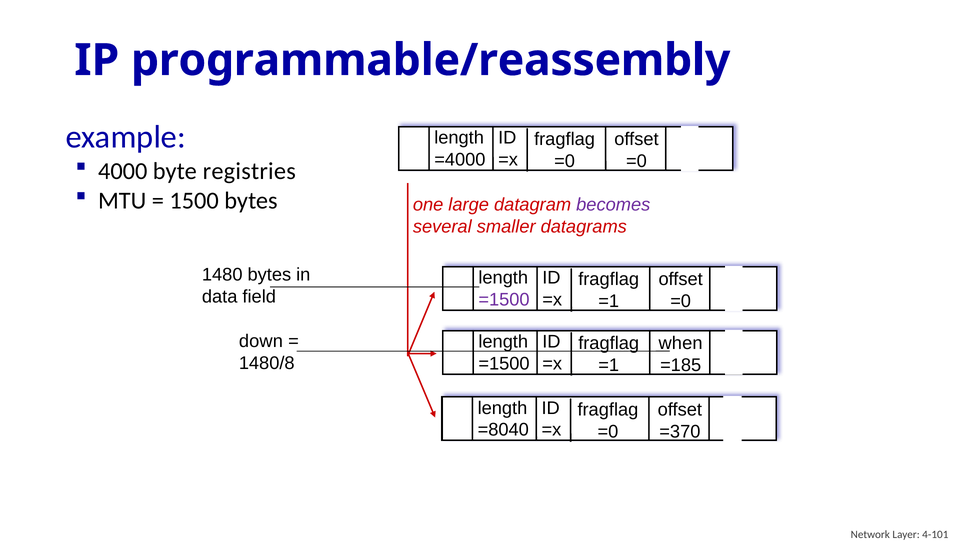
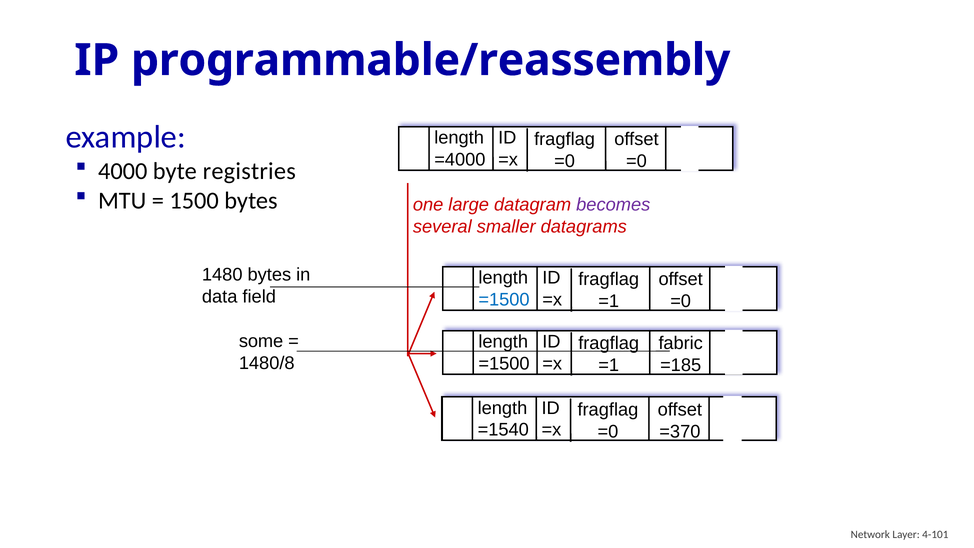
=1500 colour: purple -> blue (504, 300)
down: down -> some (261, 341)
when: when -> fabric (681, 343)
=8040: =8040 -> =1540 (503, 430)
